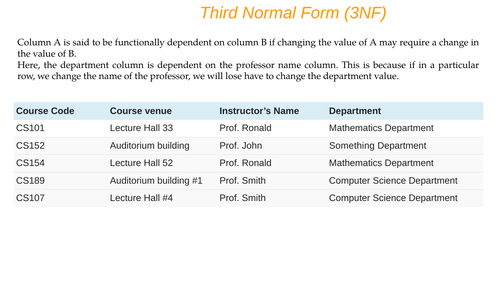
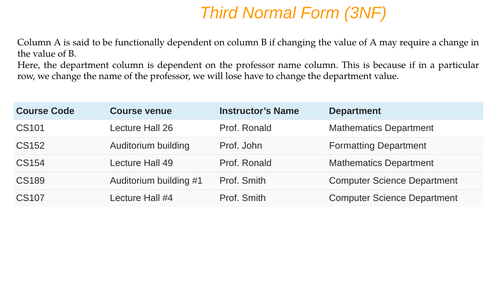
33: 33 -> 26 (168, 128)
Something: Something -> Formatting (352, 146)
52: 52 -> 49 (168, 163)
